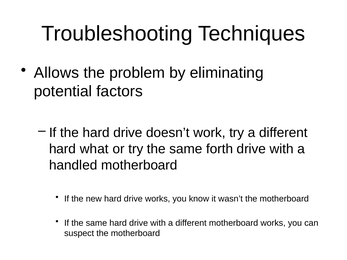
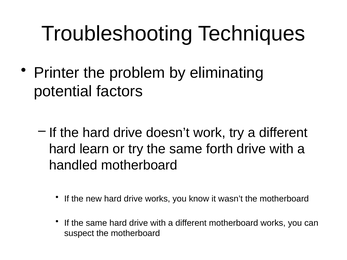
Allows: Allows -> Printer (57, 73)
what: what -> learn (94, 149)
